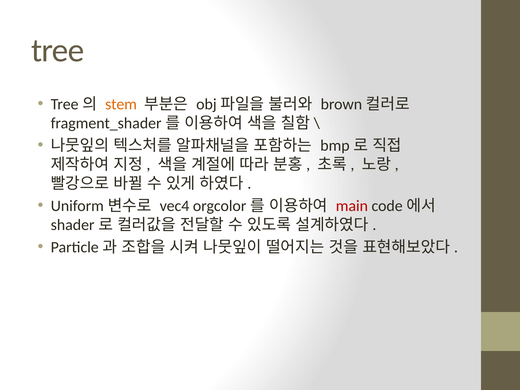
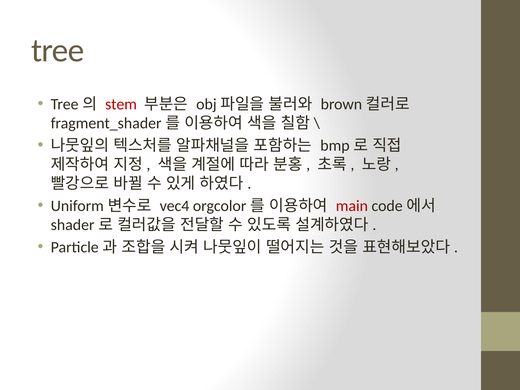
stem colour: orange -> red (121, 104)
